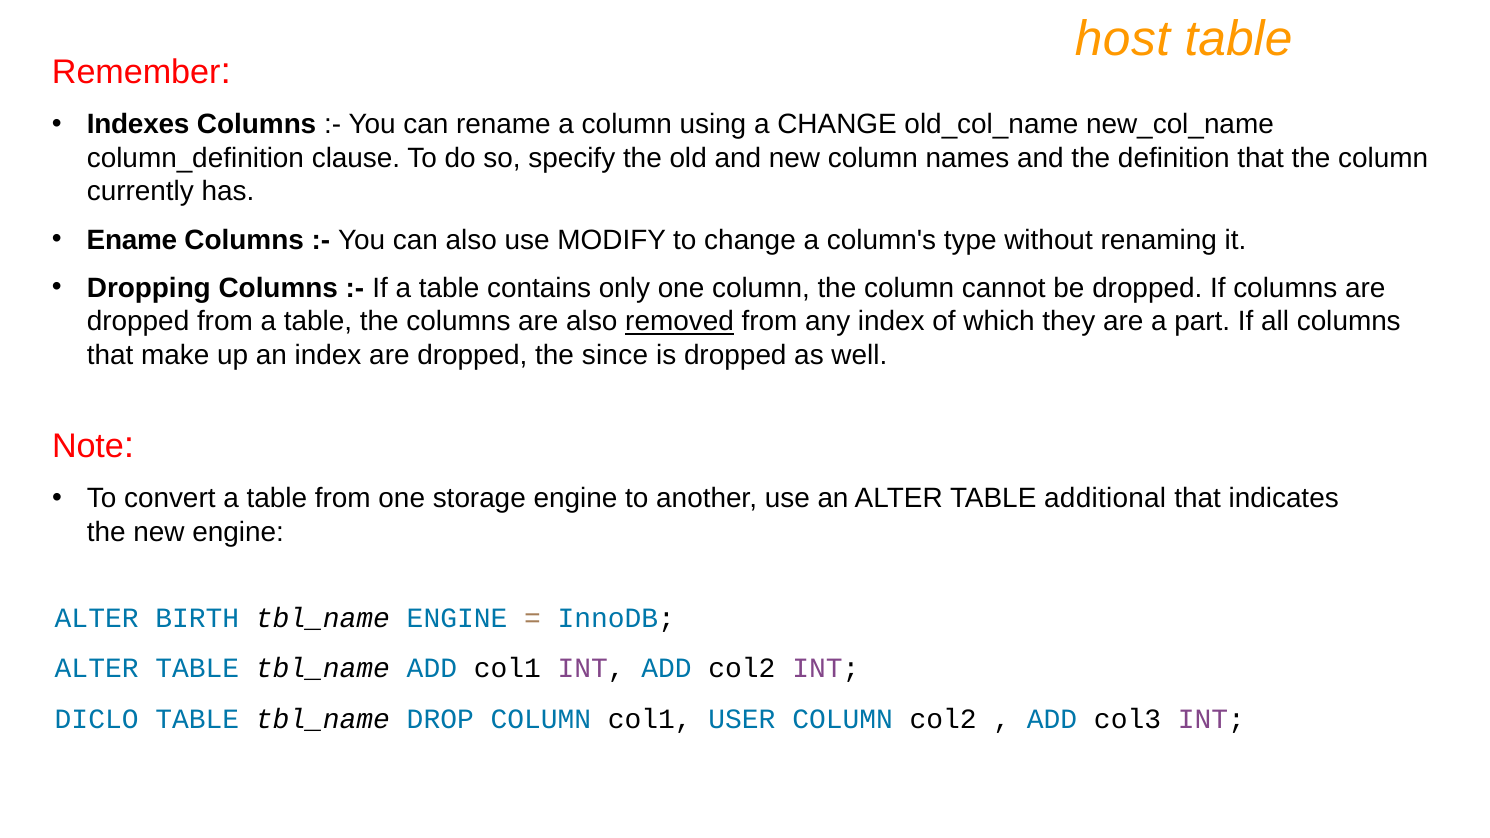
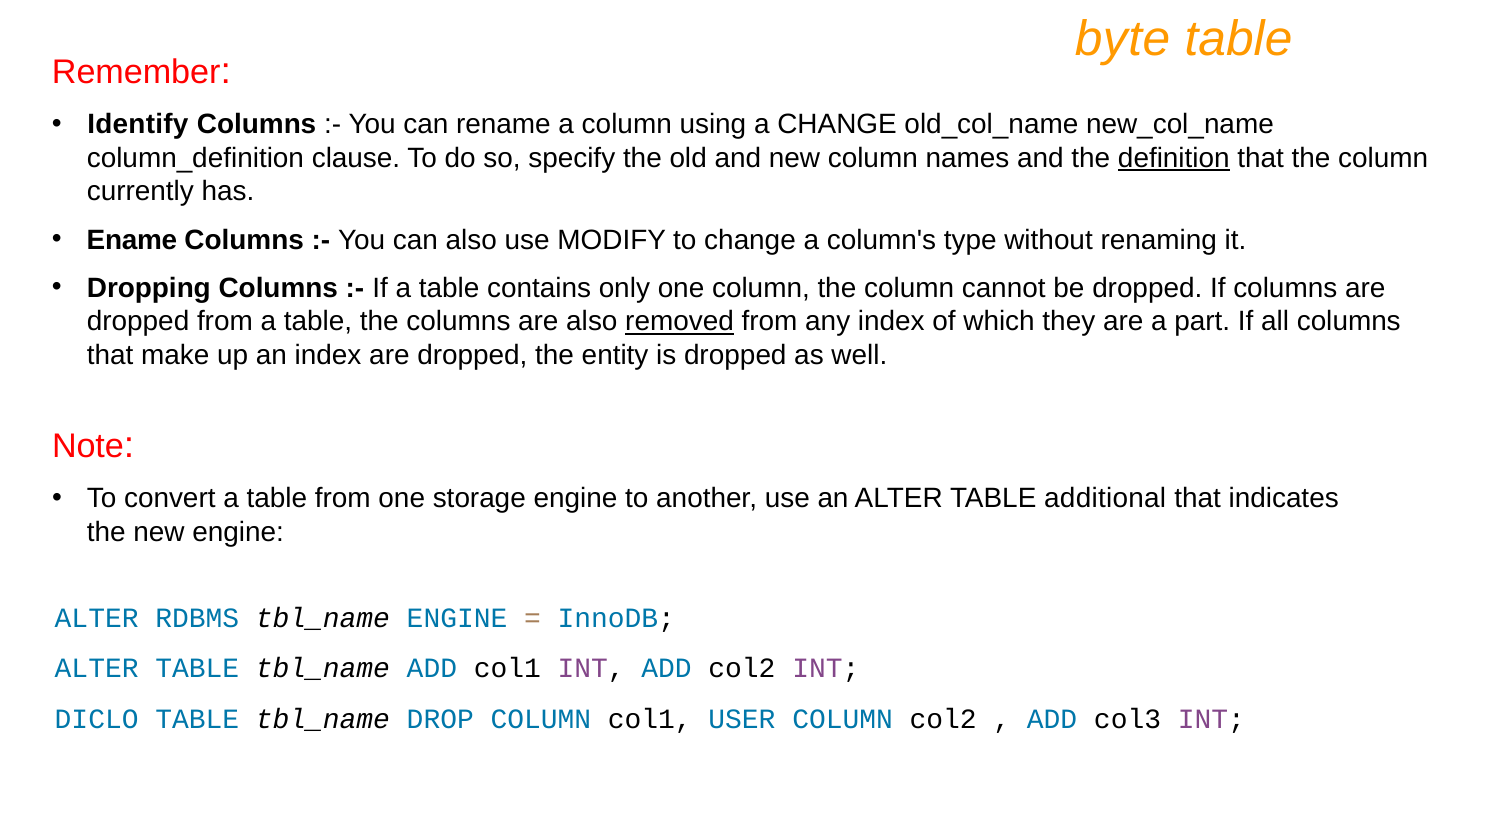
host: host -> byte (1122, 39)
Indexes: Indexes -> Identify (138, 124)
definition underline: none -> present (1174, 158)
since: since -> entity (615, 355)
BIRTH: BIRTH -> RDBMS (197, 618)
